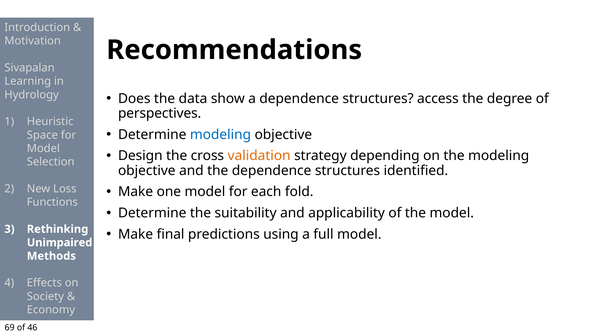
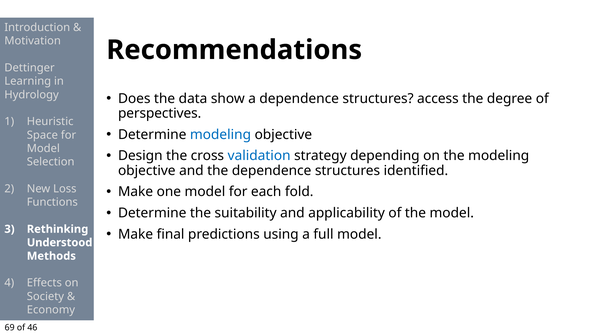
Sivapalan: Sivapalan -> Dettinger (30, 68)
validation colour: orange -> blue (259, 156)
Unimpaired: Unimpaired -> Understood (60, 243)
